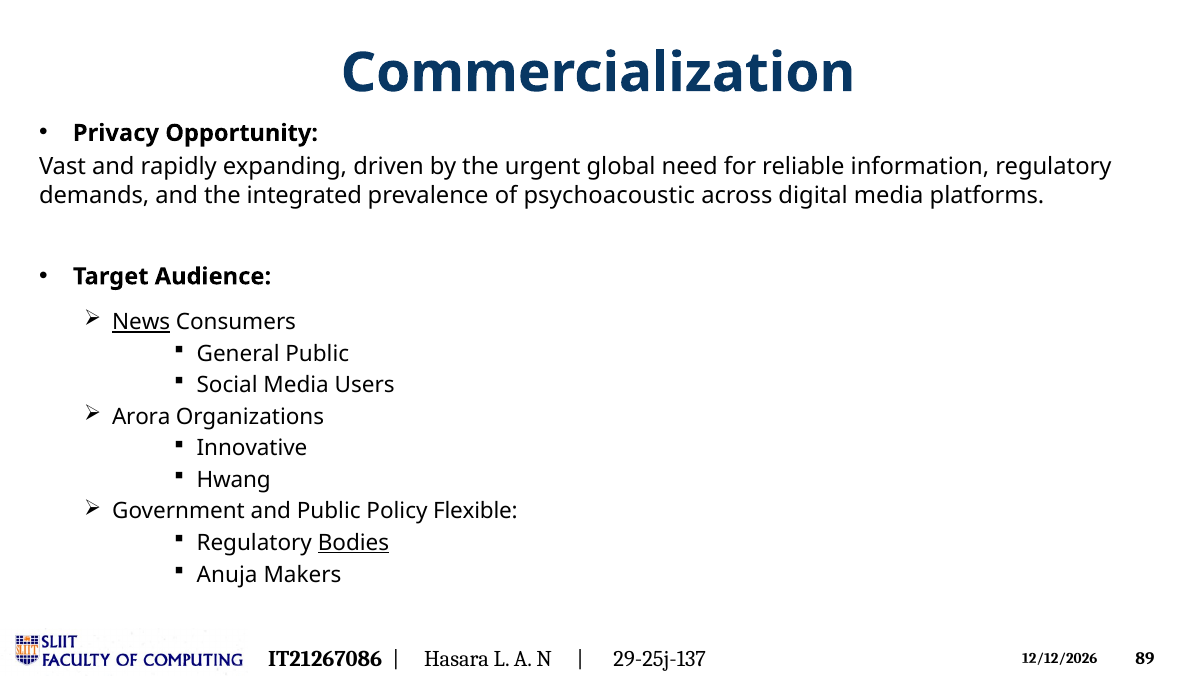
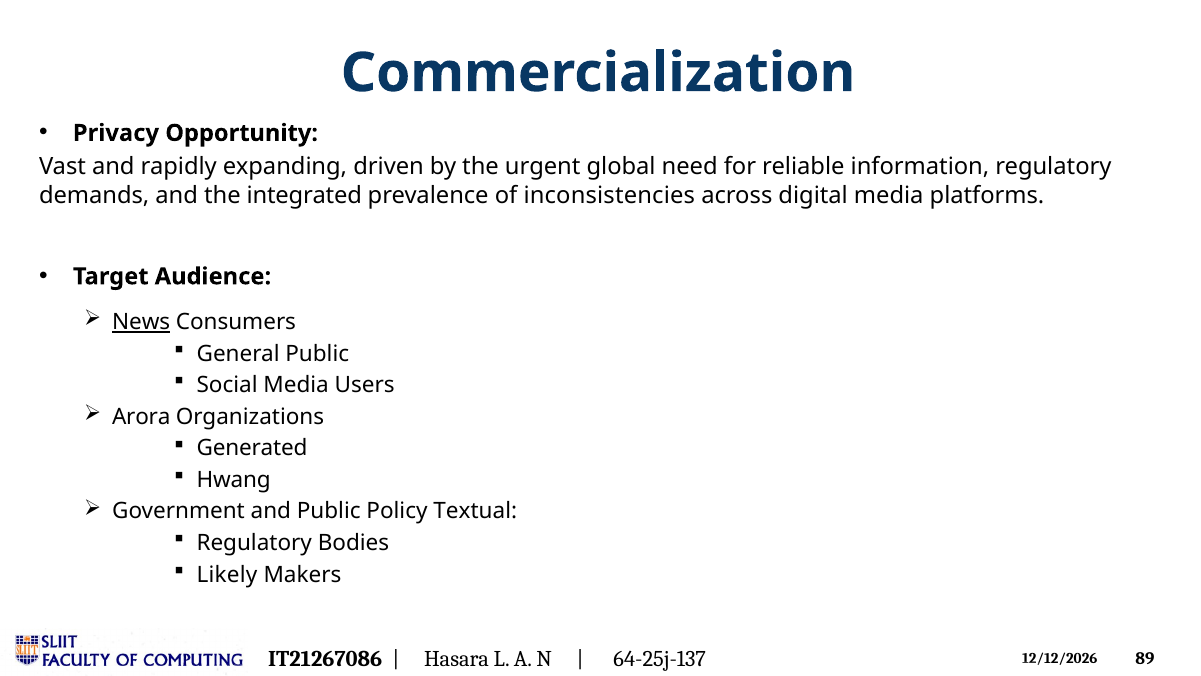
psychoacoustic: psychoacoustic -> inconsistencies (609, 195)
Innovative: Innovative -> Generated (252, 448)
Flexible: Flexible -> Textual (475, 511)
Bodies underline: present -> none (353, 543)
Anuja: Anuja -> Likely (227, 574)
29-25j-137: 29-25j-137 -> 64-25j-137 (660, 659)
